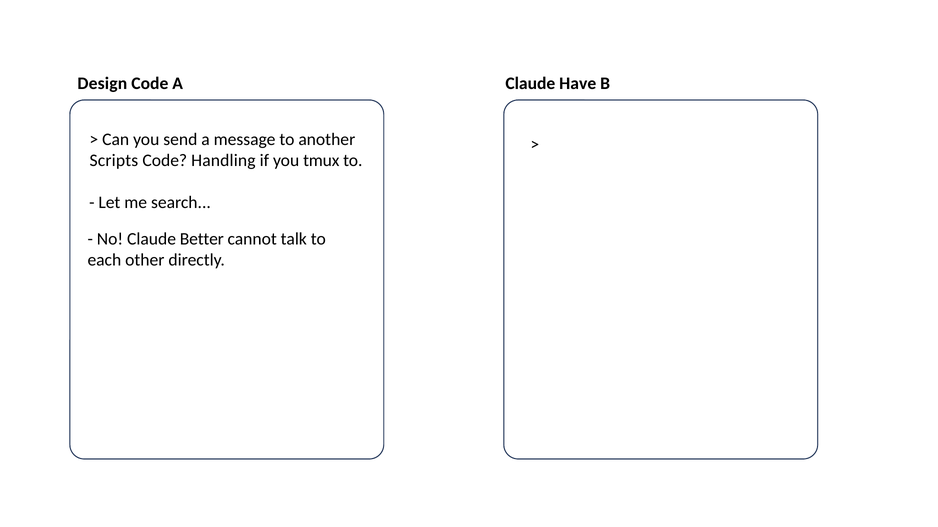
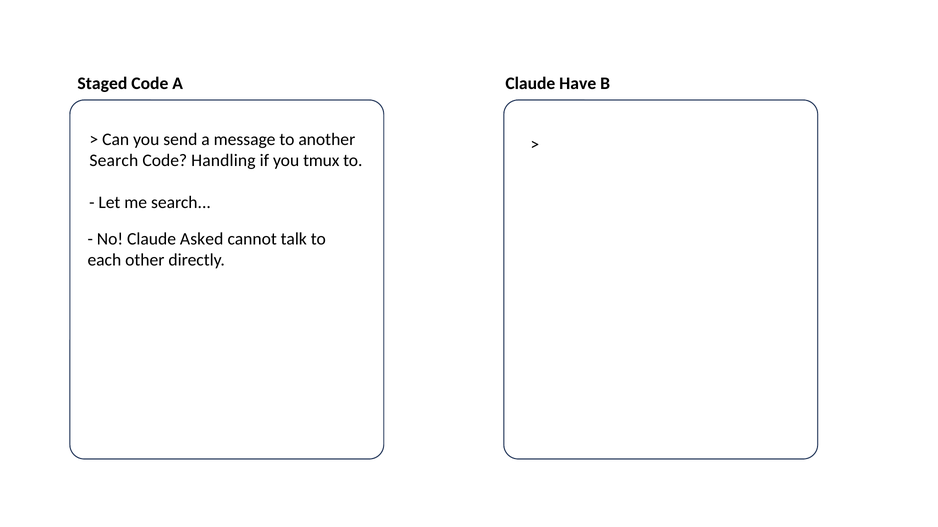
Design: Design -> Staged (102, 83)
Scripts: Scripts -> Search (114, 161)
Better: Better -> Asked (202, 239)
